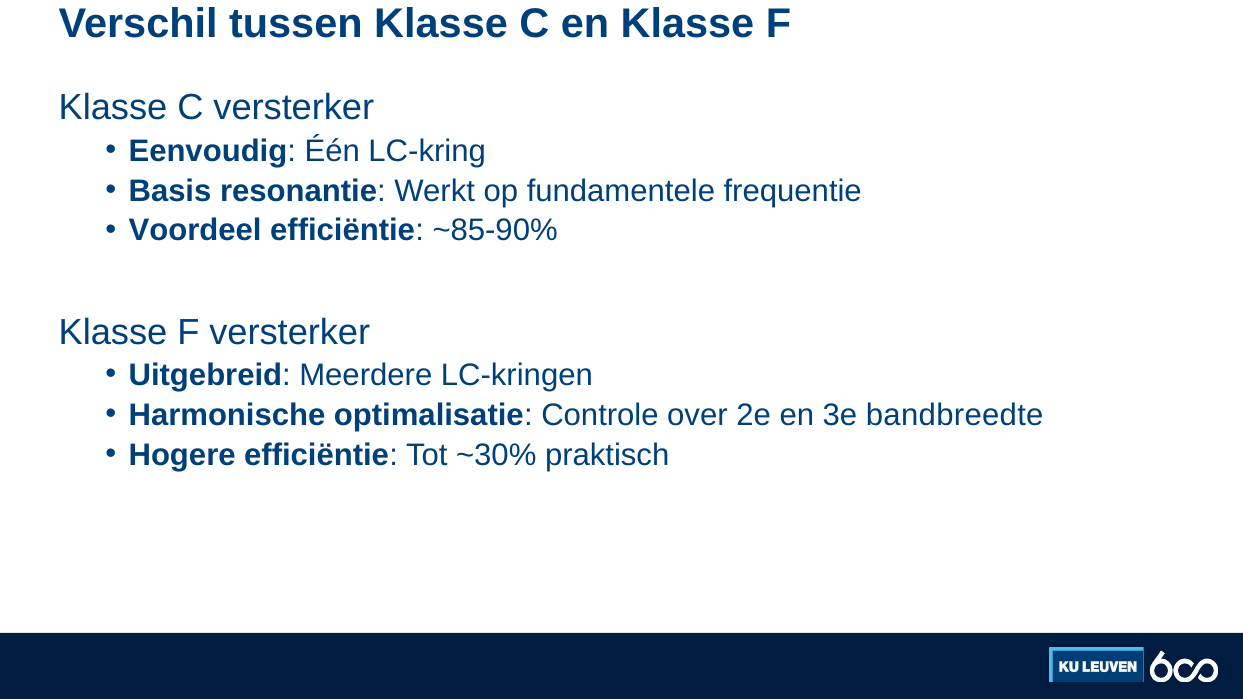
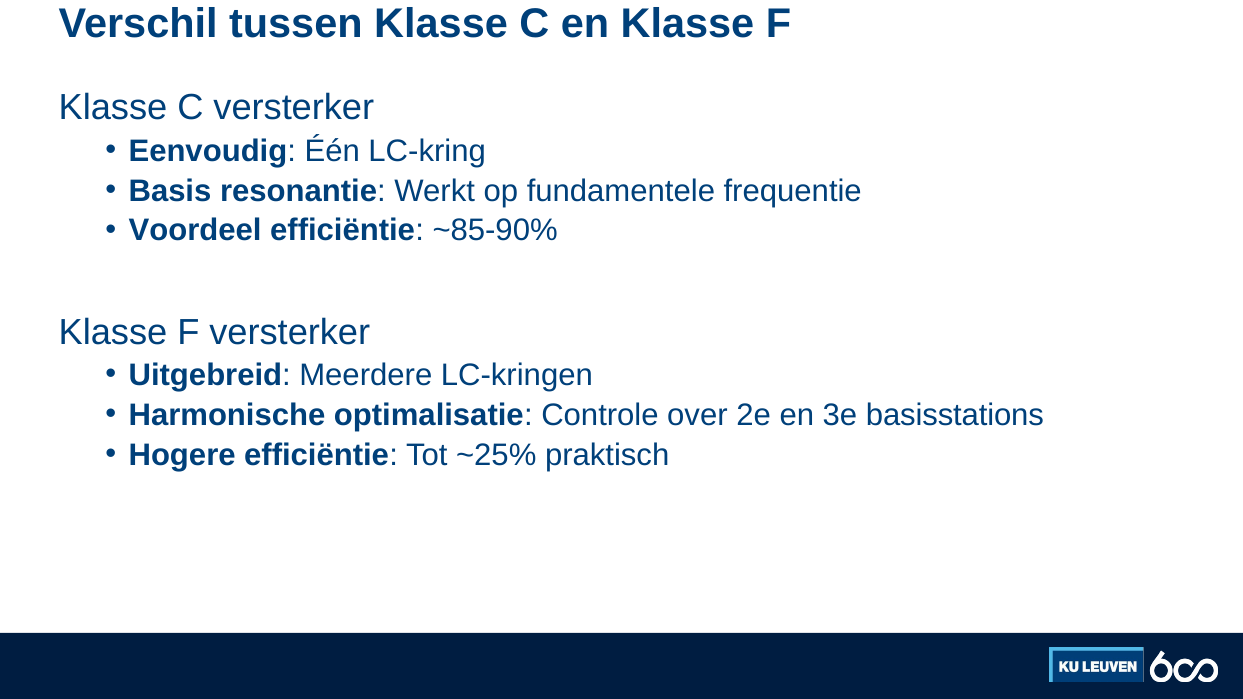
bandbreedte: bandbreedte -> basisstations (955, 415)
~30%: ~30% -> ~25% (496, 455)
